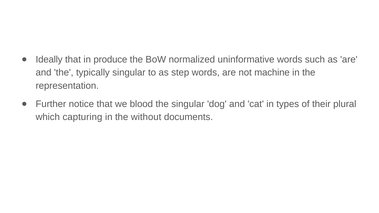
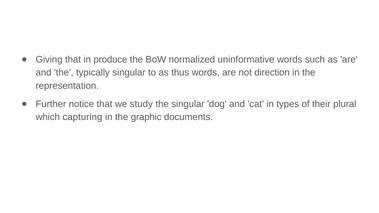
Ideally: Ideally -> Giving (49, 60)
step: step -> thus (180, 73)
machine: machine -> direction (272, 73)
blood: blood -> study (141, 104)
without: without -> graphic (146, 117)
